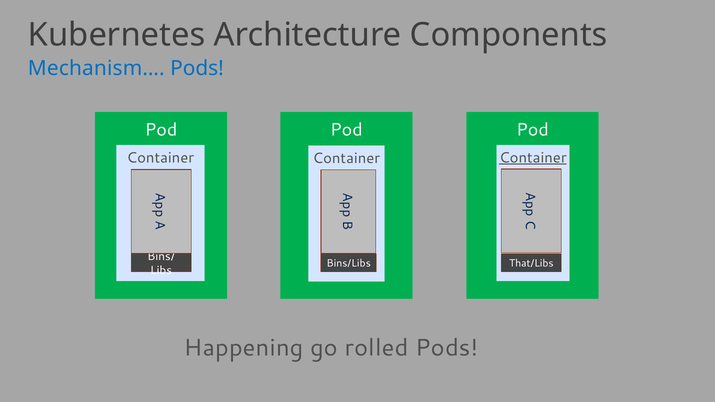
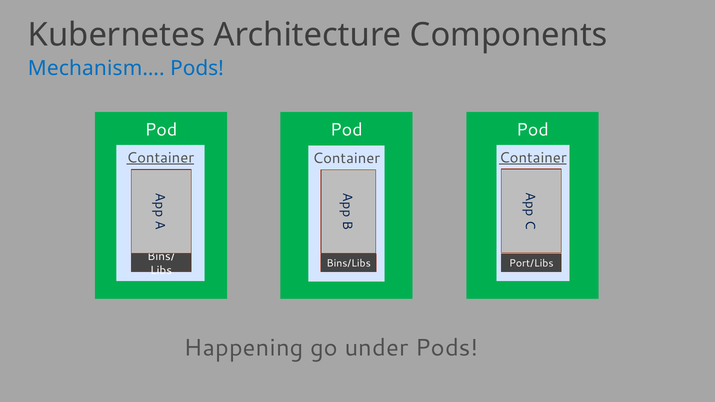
Container underline: none -> present (160, 158)
That/Libs: That/Libs -> Port/Libs (531, 264)
rolled: rolled -> under (377, 348)
